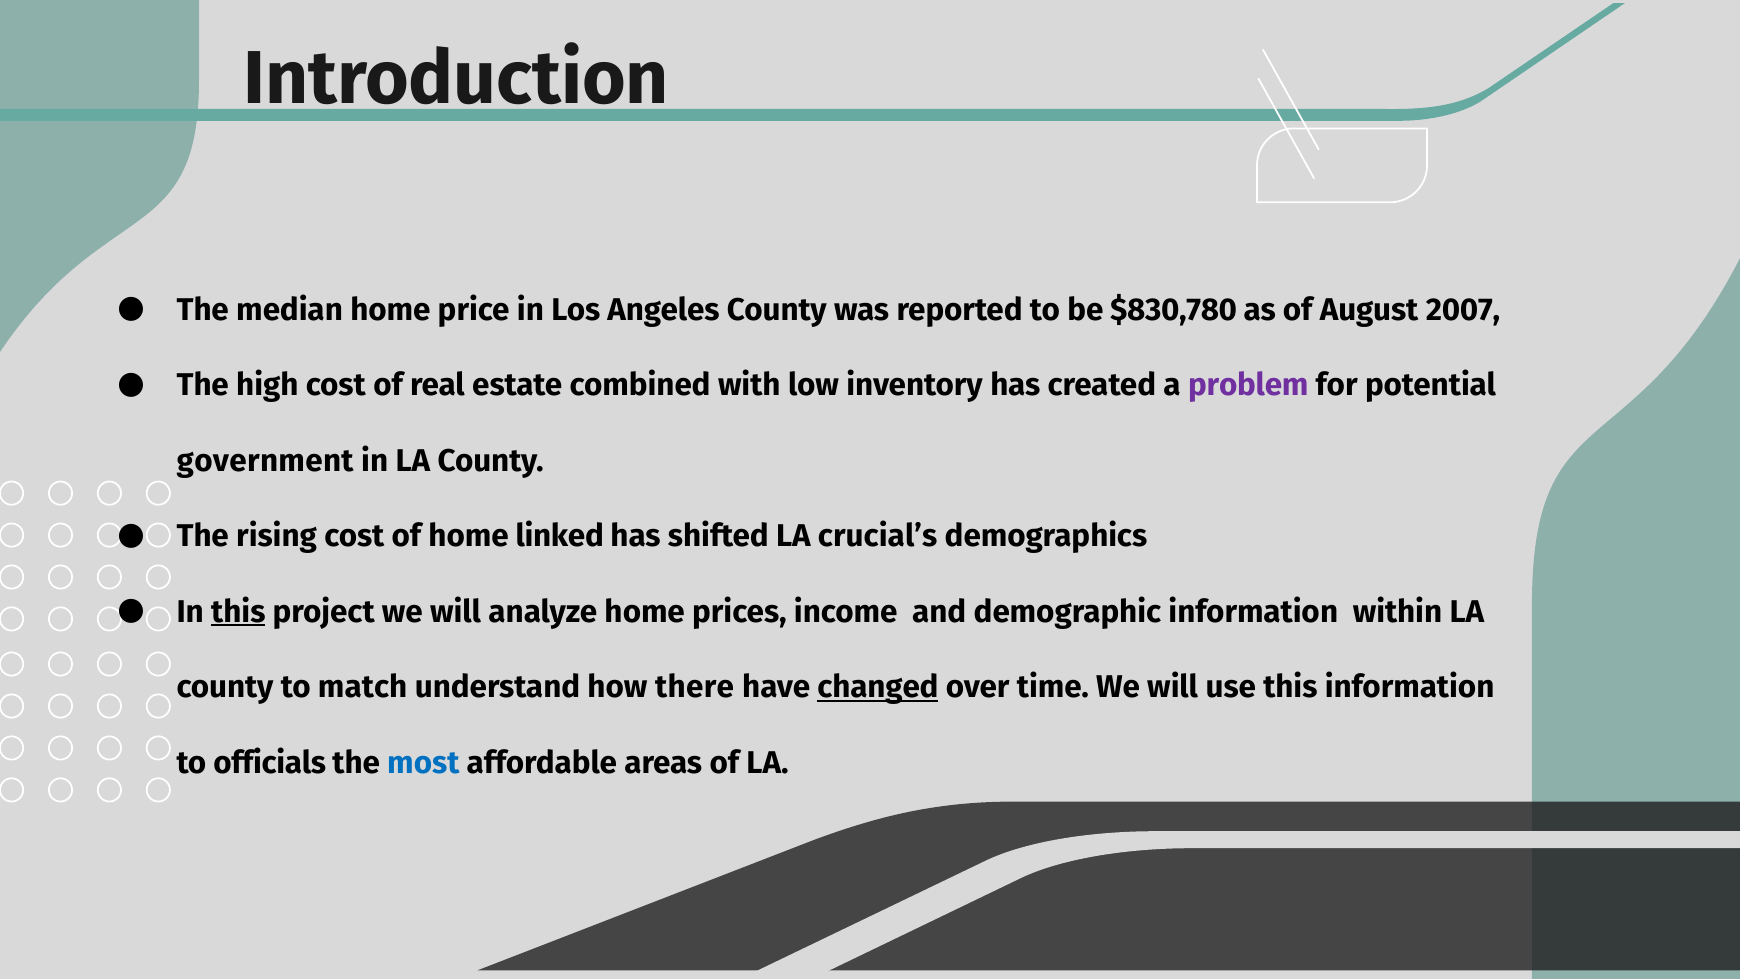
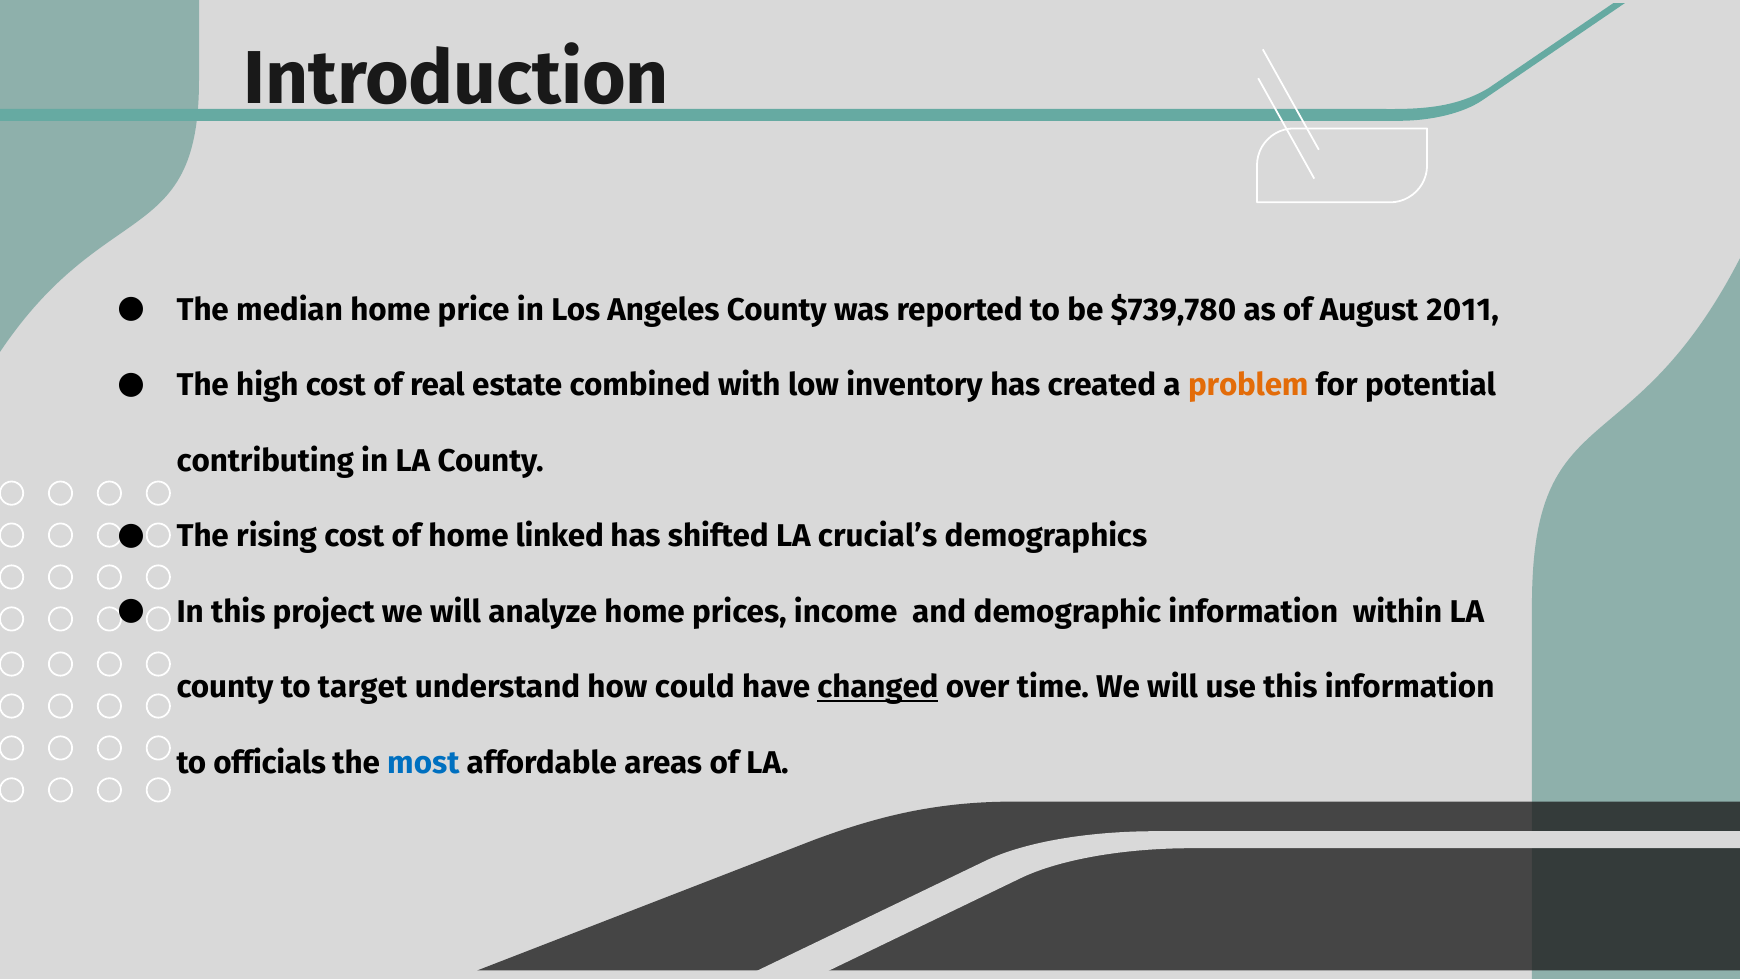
$830,780: $830,780 -> $739,780 (1173, 310)
2007: 2007 -> 2011 (1463, 310)
problem colour: purple -> orange (1248, 385)
government: government -> contributing (265, 461)
this underline: present -> none (238, 612)
match: match -> target (363, 687)
there: there -> could (695, 687)
